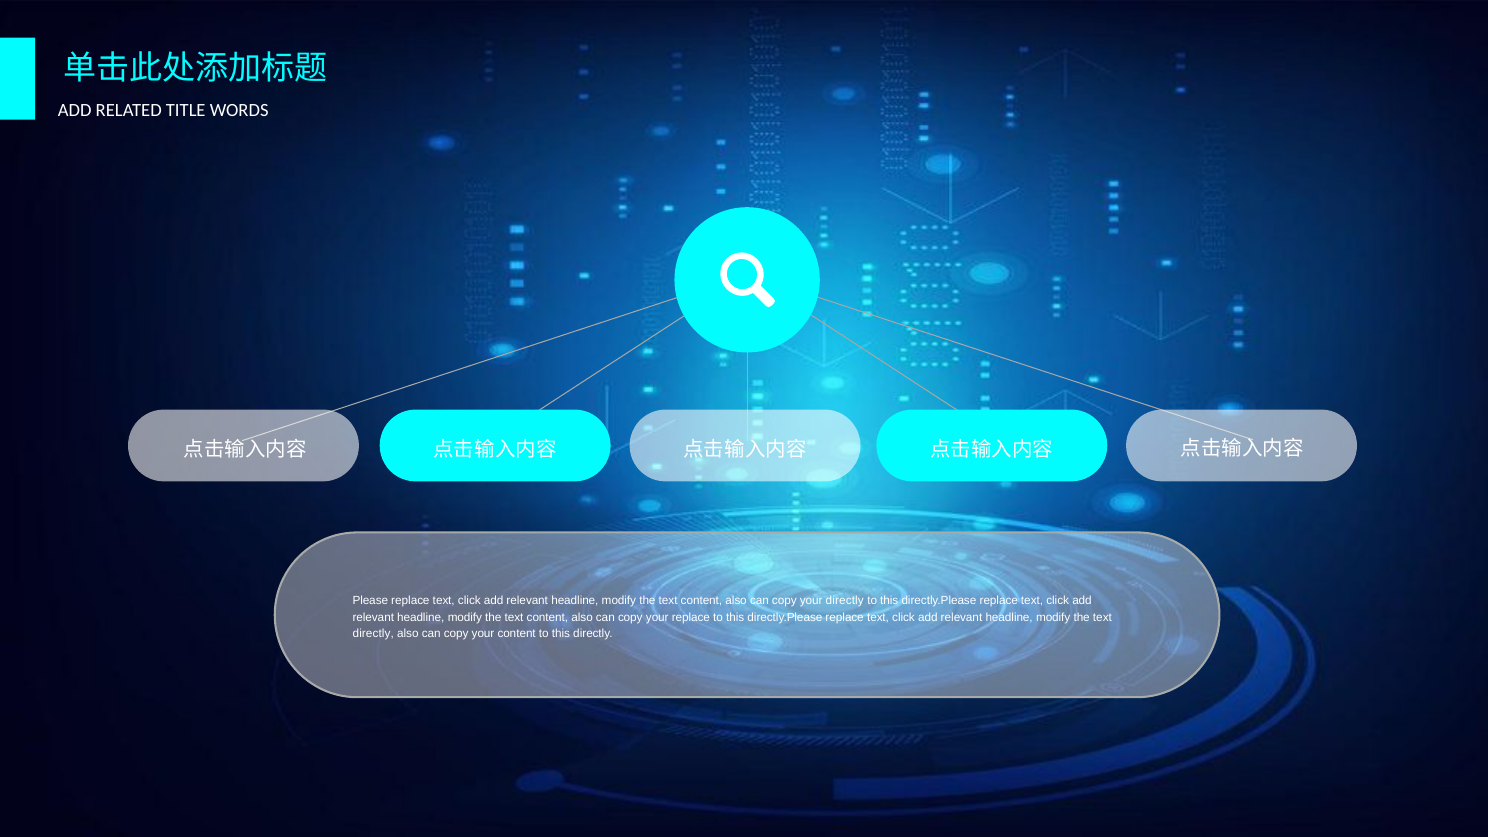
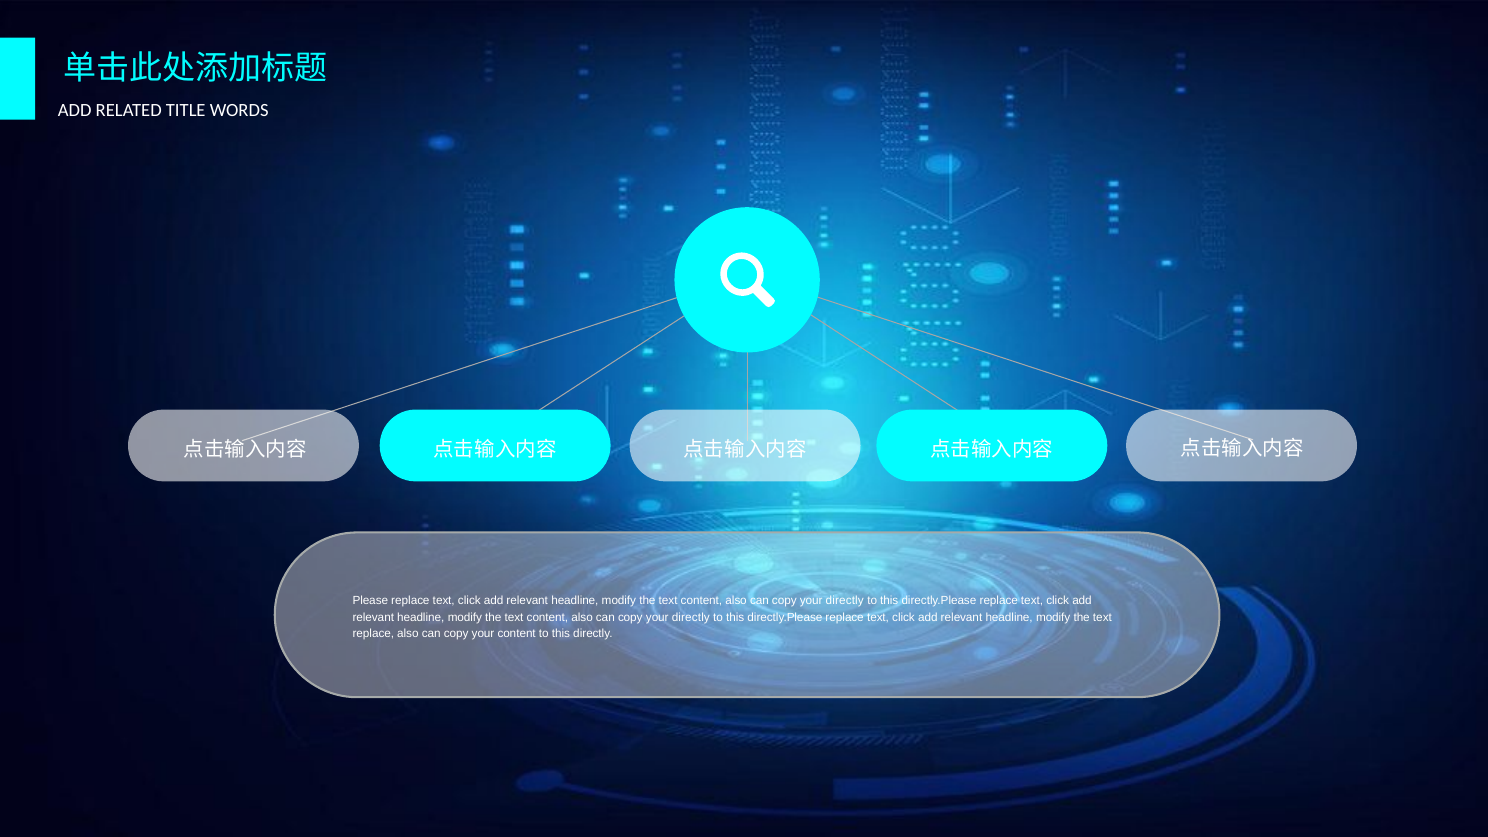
replace: replace -> directly (691, 617)
directly: directly -> replace (373, 634)
